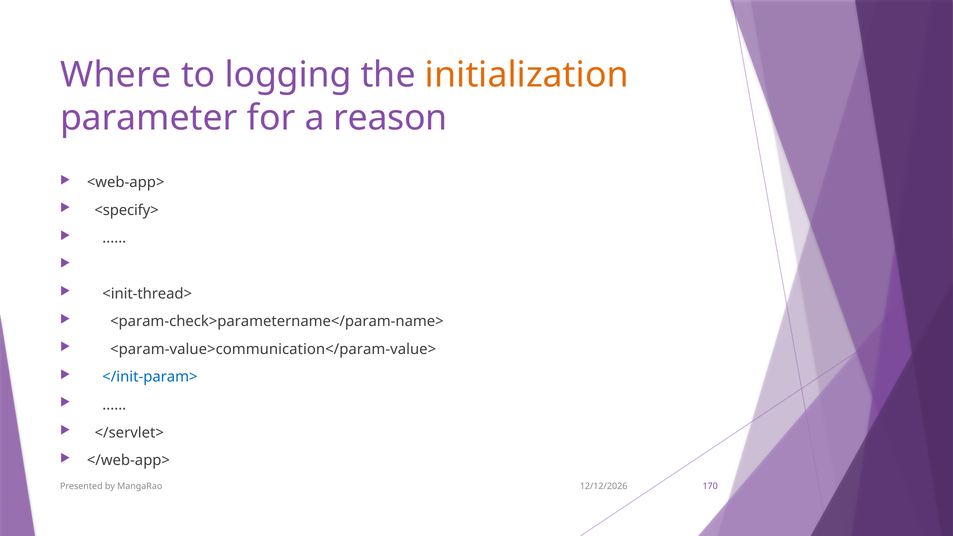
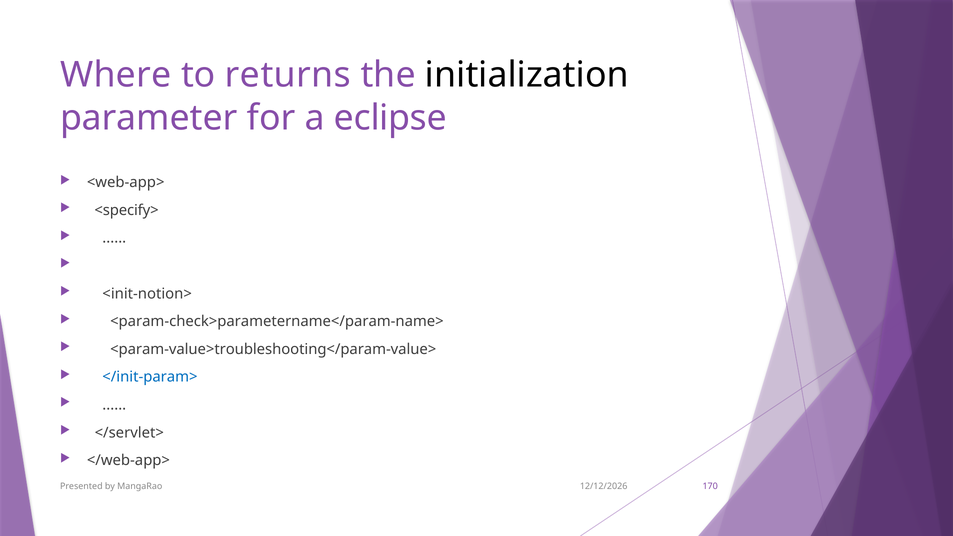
logging: logging -> returns (288, 75)
initialization colour: orange -> black (527, 75)
reason: reason -> eclipse (390, 118)
<init-thread>: <init-thread> -> <init-notion> (147, 294)
<param-value>communication</param-value>: <param-value>communication</param-value> -> <param-value>troubleshooting</param-value> (273, 349)
